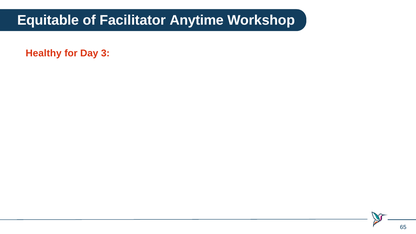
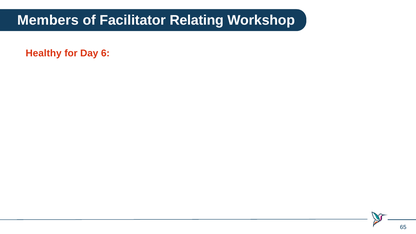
Equitable: Equitable -> Members (48, 20)
Anytime: Anytime -> Relating (197, 20)
3: 3 -> 6 (105, 53)
